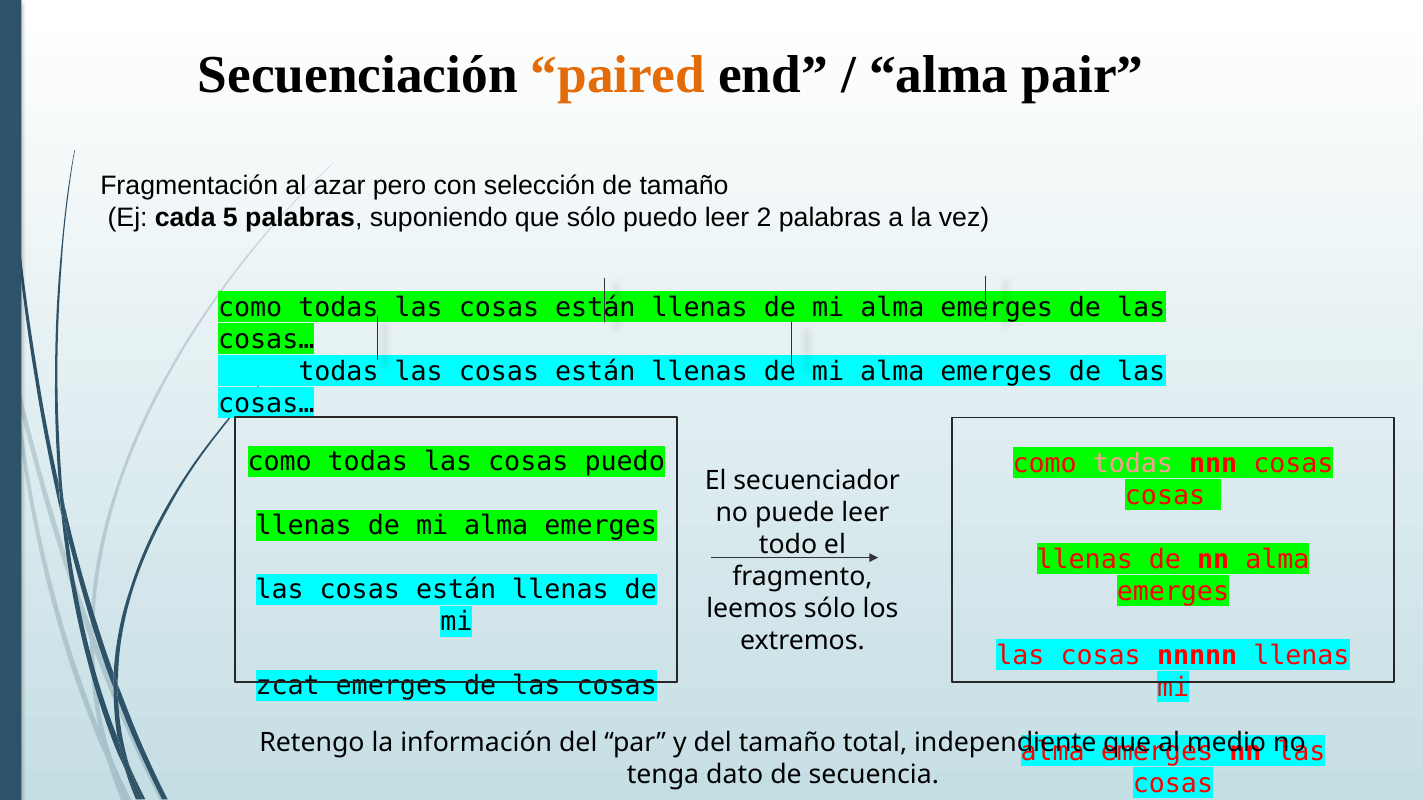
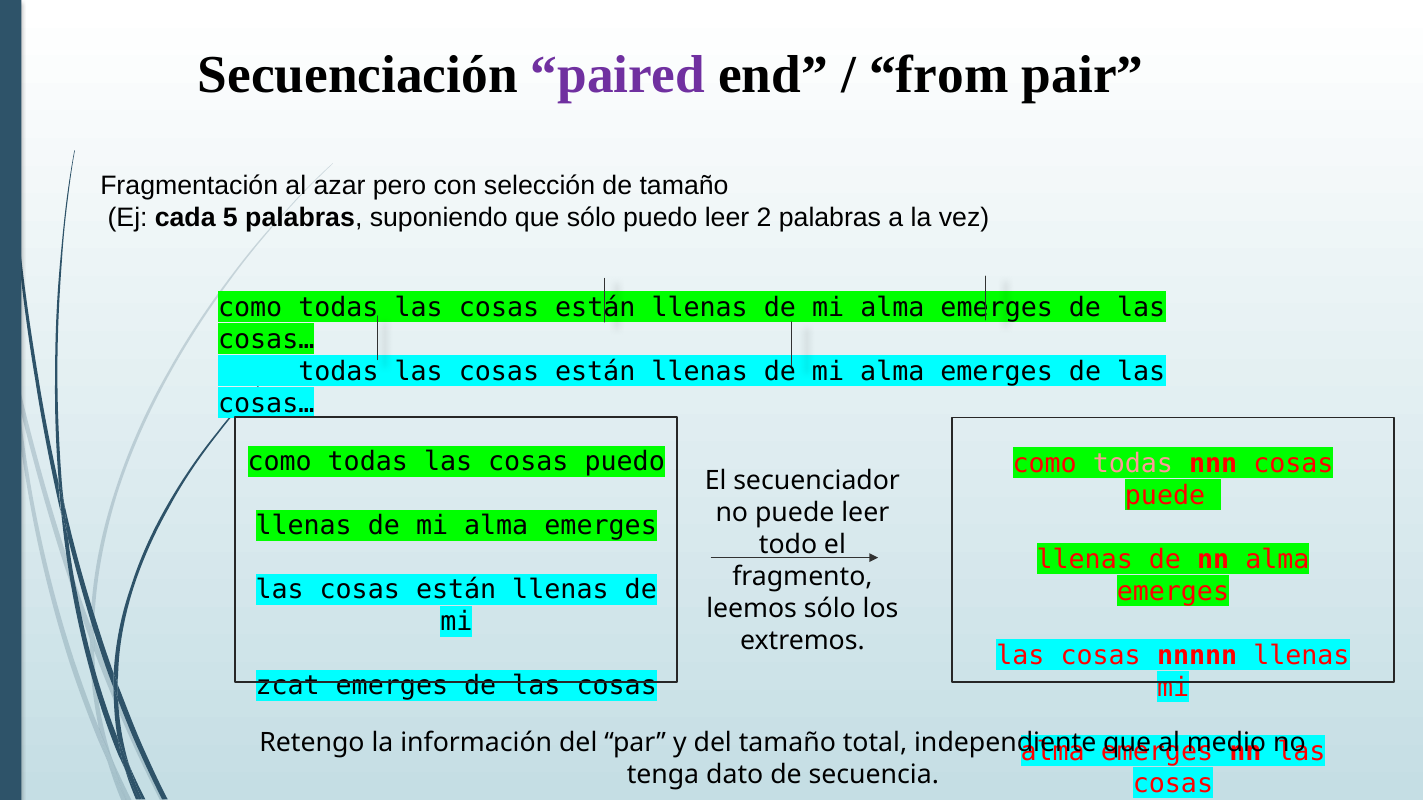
paired colour: orange -> purple (618, 75)
alma: alma -> from (939, 75)
cosas: cosas -> puede (1165, 496)
